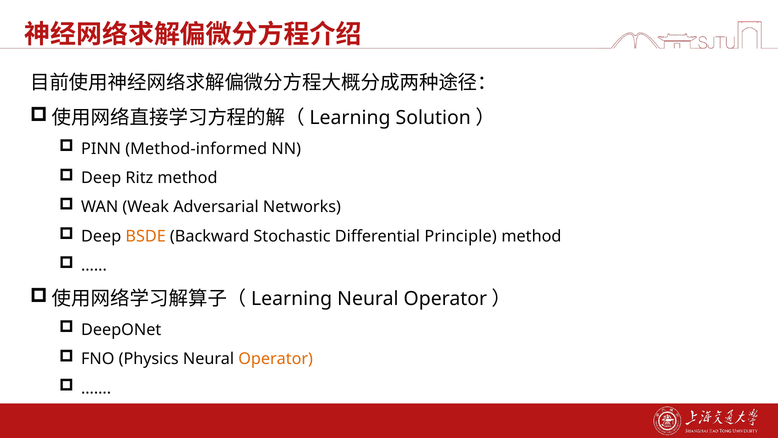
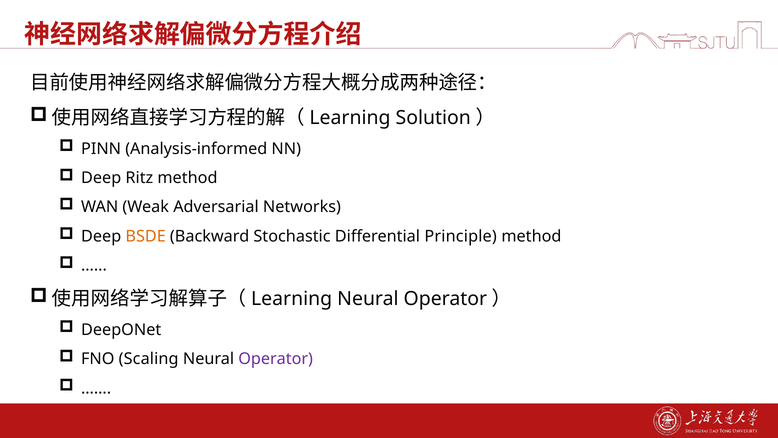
Method-informed: Method-informed -> Analysis-informed (196, 149)
Physics: Physics -> Scaling (149, 359)
Operator colour: orange -> purple (276, 359)
